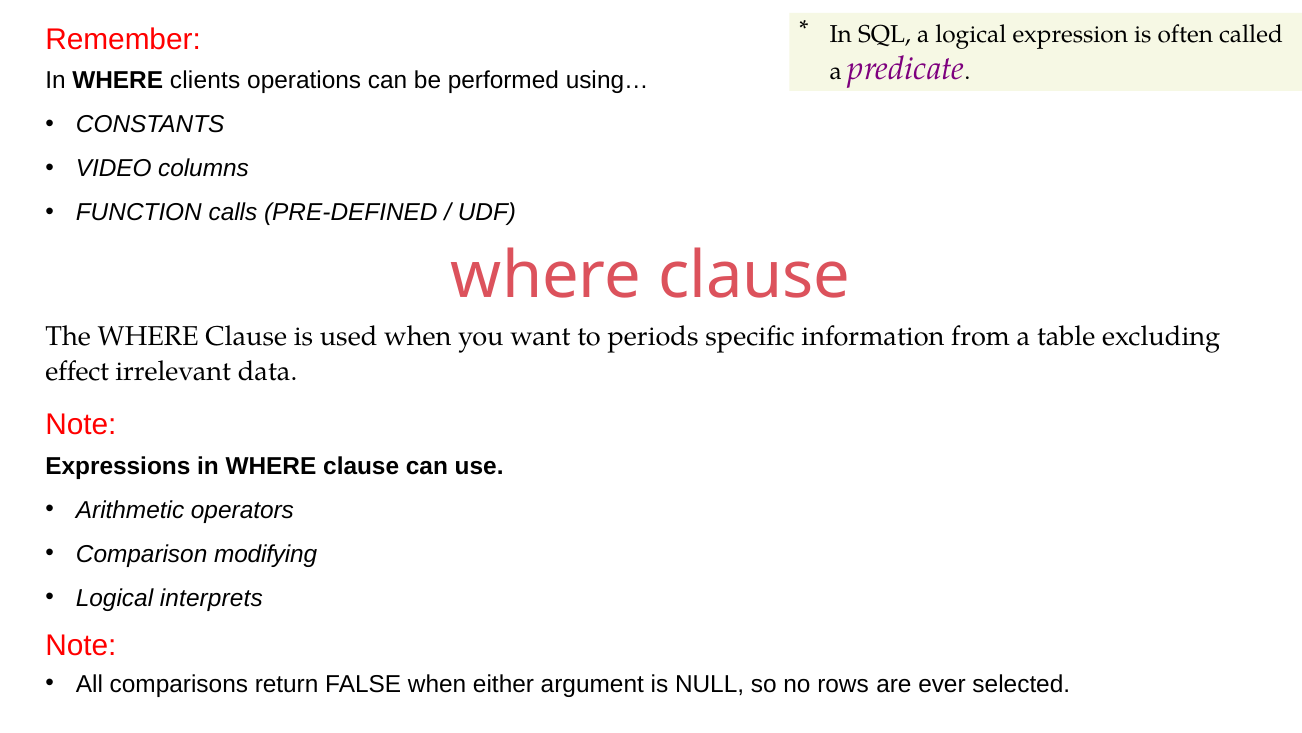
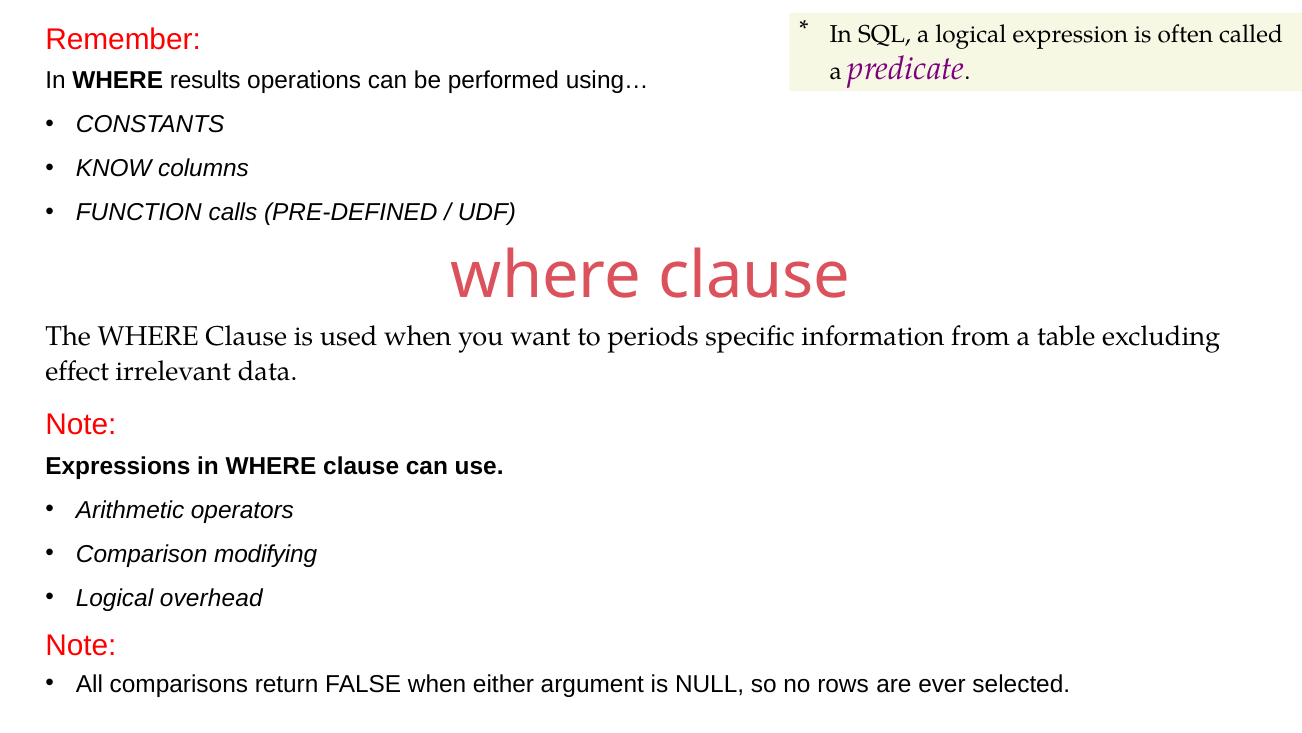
clients: clients -> results (205, 81)
VIDEO: VIDEO -> KNOW (114, 169)
interprets: interprets -> overhead (211, 598)
